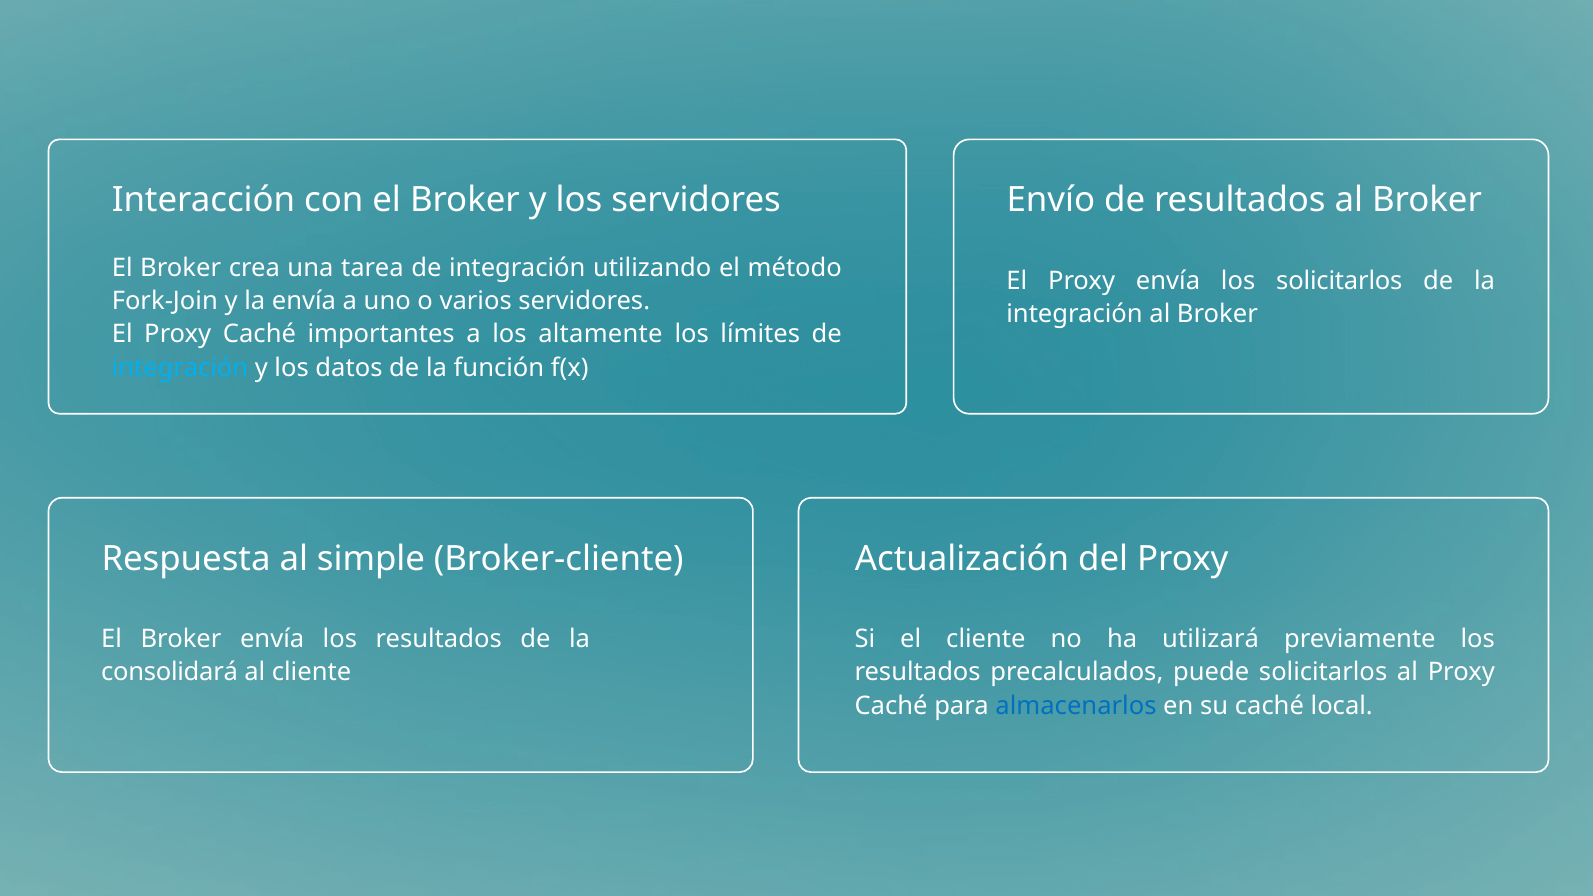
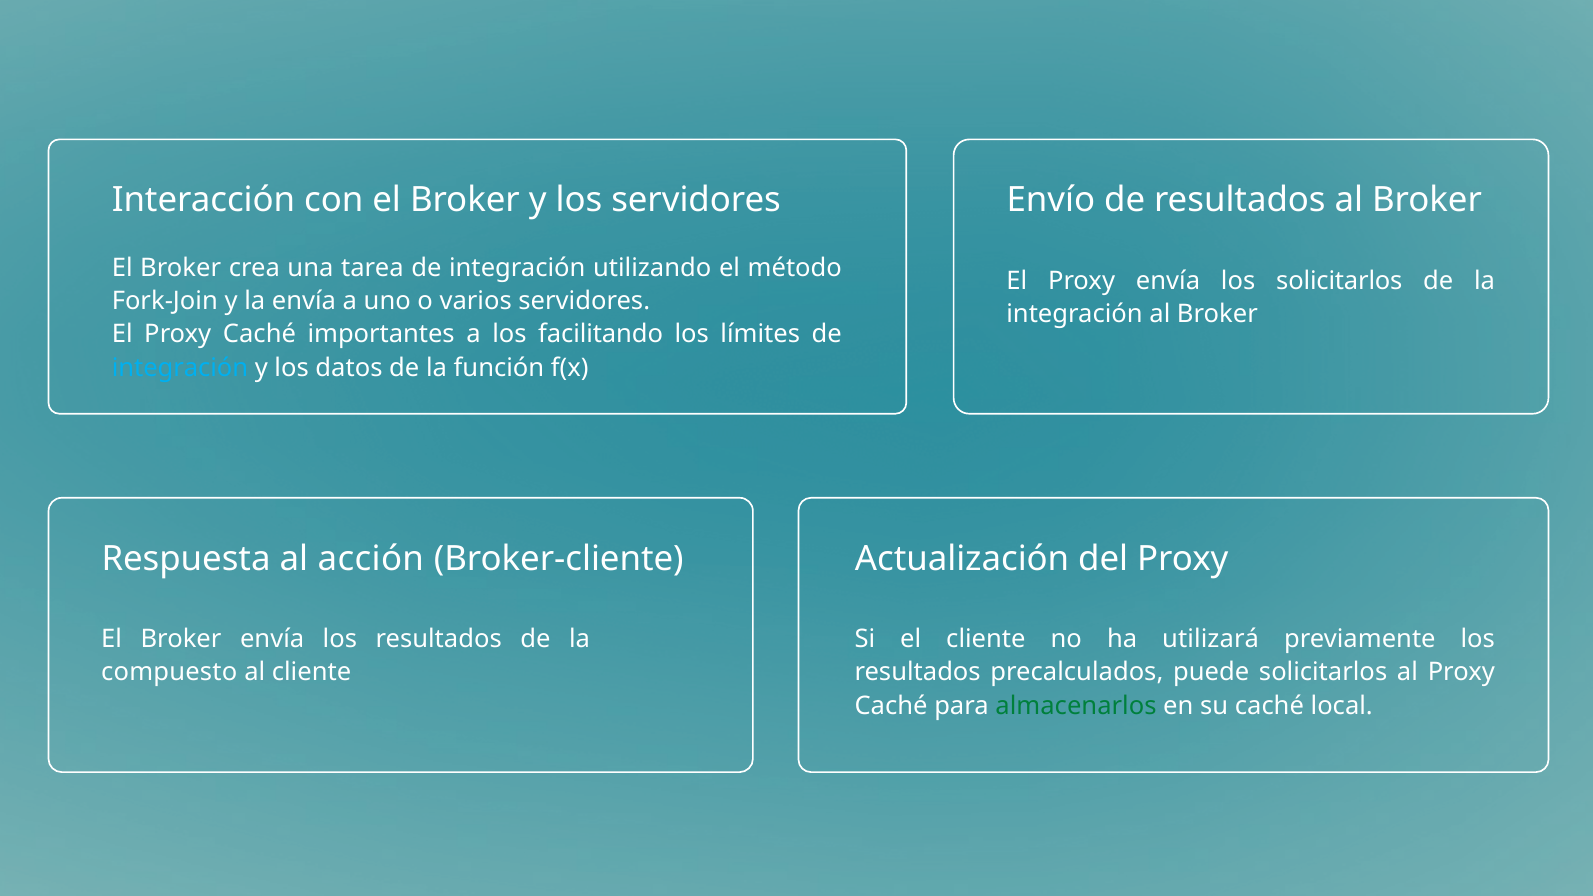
altamente: altamente -> facilitando (601, 334)
simple: simple -> acción (371, 559)
consolidará: consolidará -> compuesto (169, 673)
almacenarlos colour: blue -> green (1076, 706)
